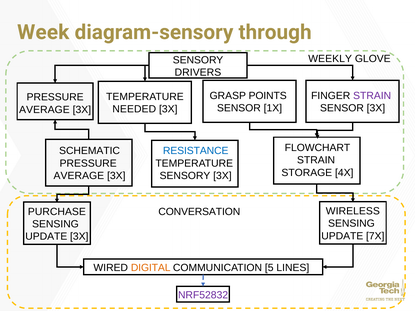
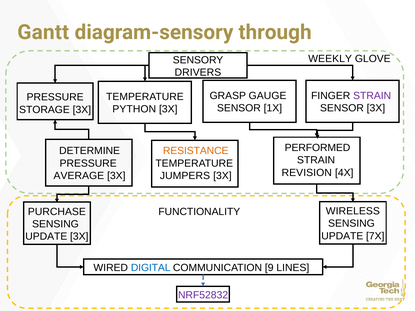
Week: Week -> Gantt (43, 32)
POINTS: POINTS -> GAUGE (268, 96)
NEEDED: NEEDED -> PYTHON (134, 109)
AVERAGE: AVERAGE -> STORAGE (44, 110)
FLOWCHART: FLOWCHART -> PERFORMED (318, 148)
SCHEMATIC: SCHEMATIC -> DETERMINE (90, 151)
RESISTANCE colour: blue -> orange (196, 151)
STORAGE: STORAGE -> REVISION (307, 173)
SENSORY: SENSORY -> JUMPERS (185, 176)
CONVERSATION: CONVERSATION -> FUNCTIONALITY (199, 212)
DIGITAL colour: orange -> blue (151, 268)
5: 5 -> 9 (269, 268)
